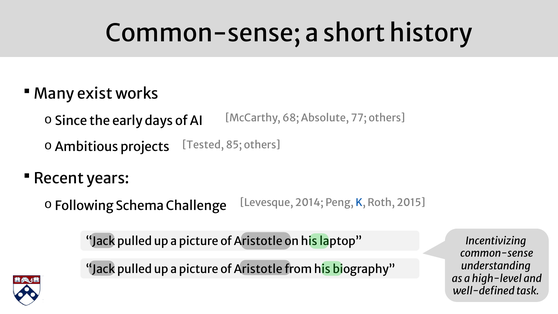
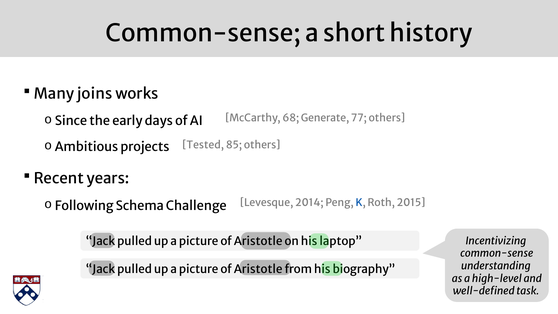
exist: exist -> joins (95, 94)
Absolute: Absolute -> Generate (325, 118)
